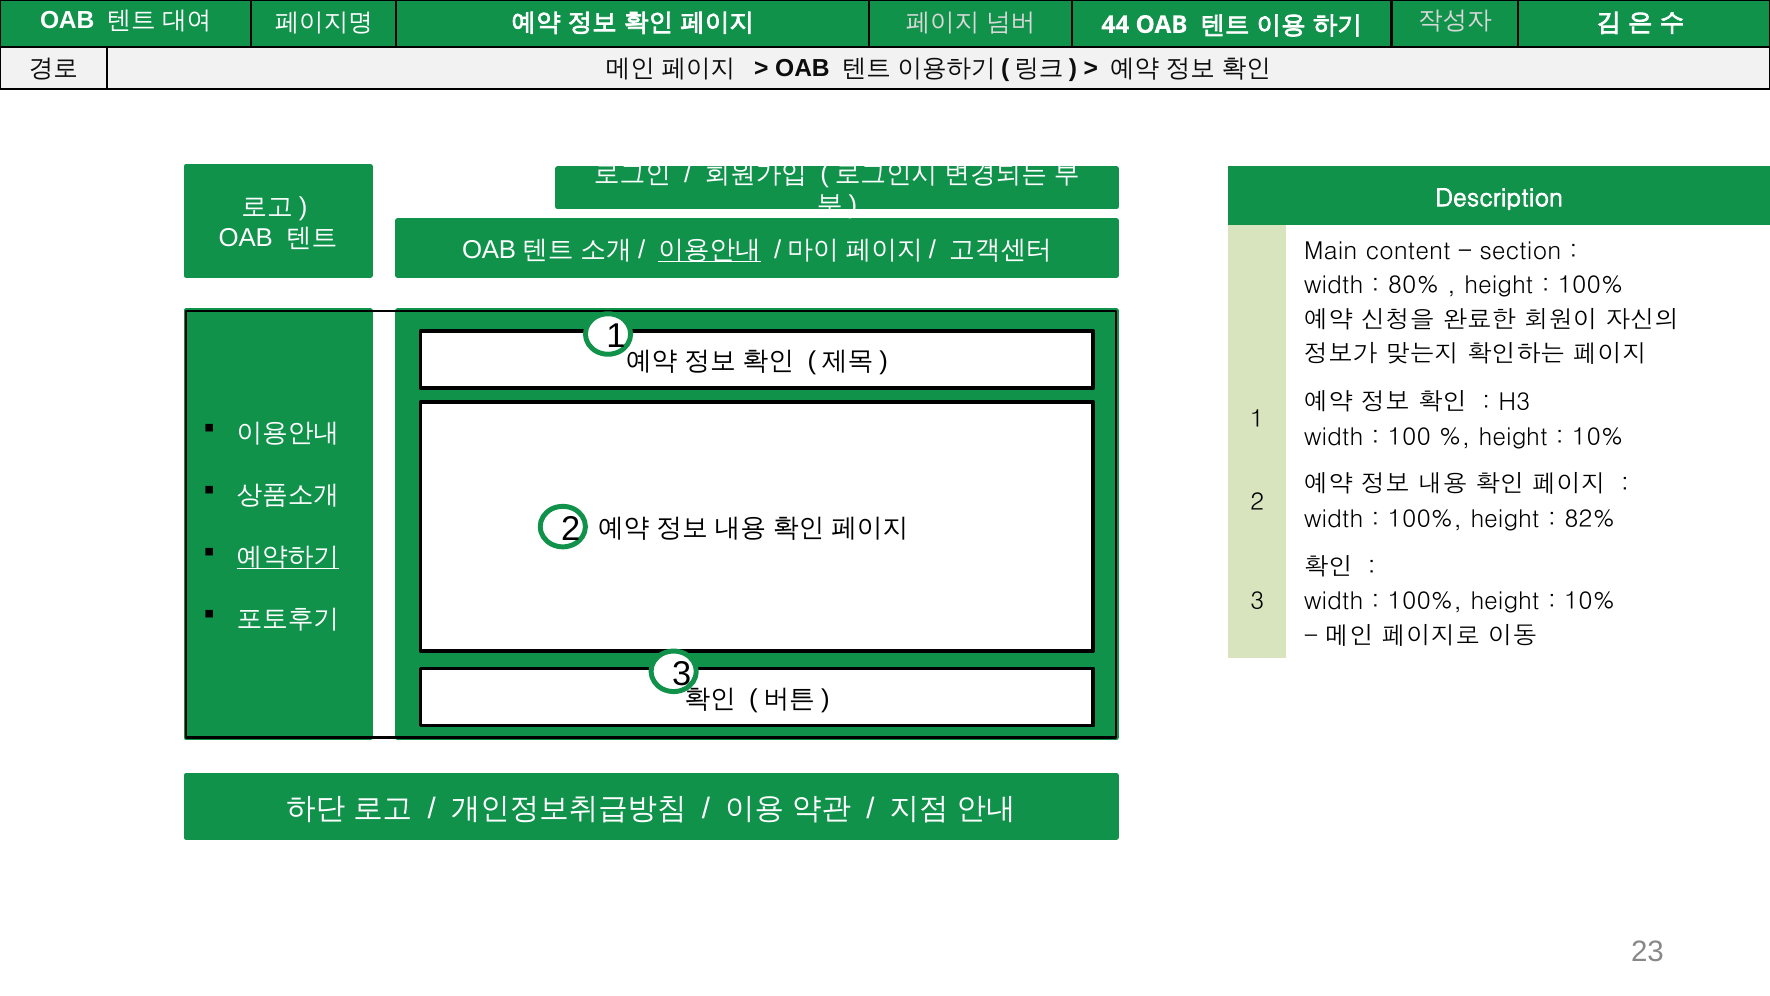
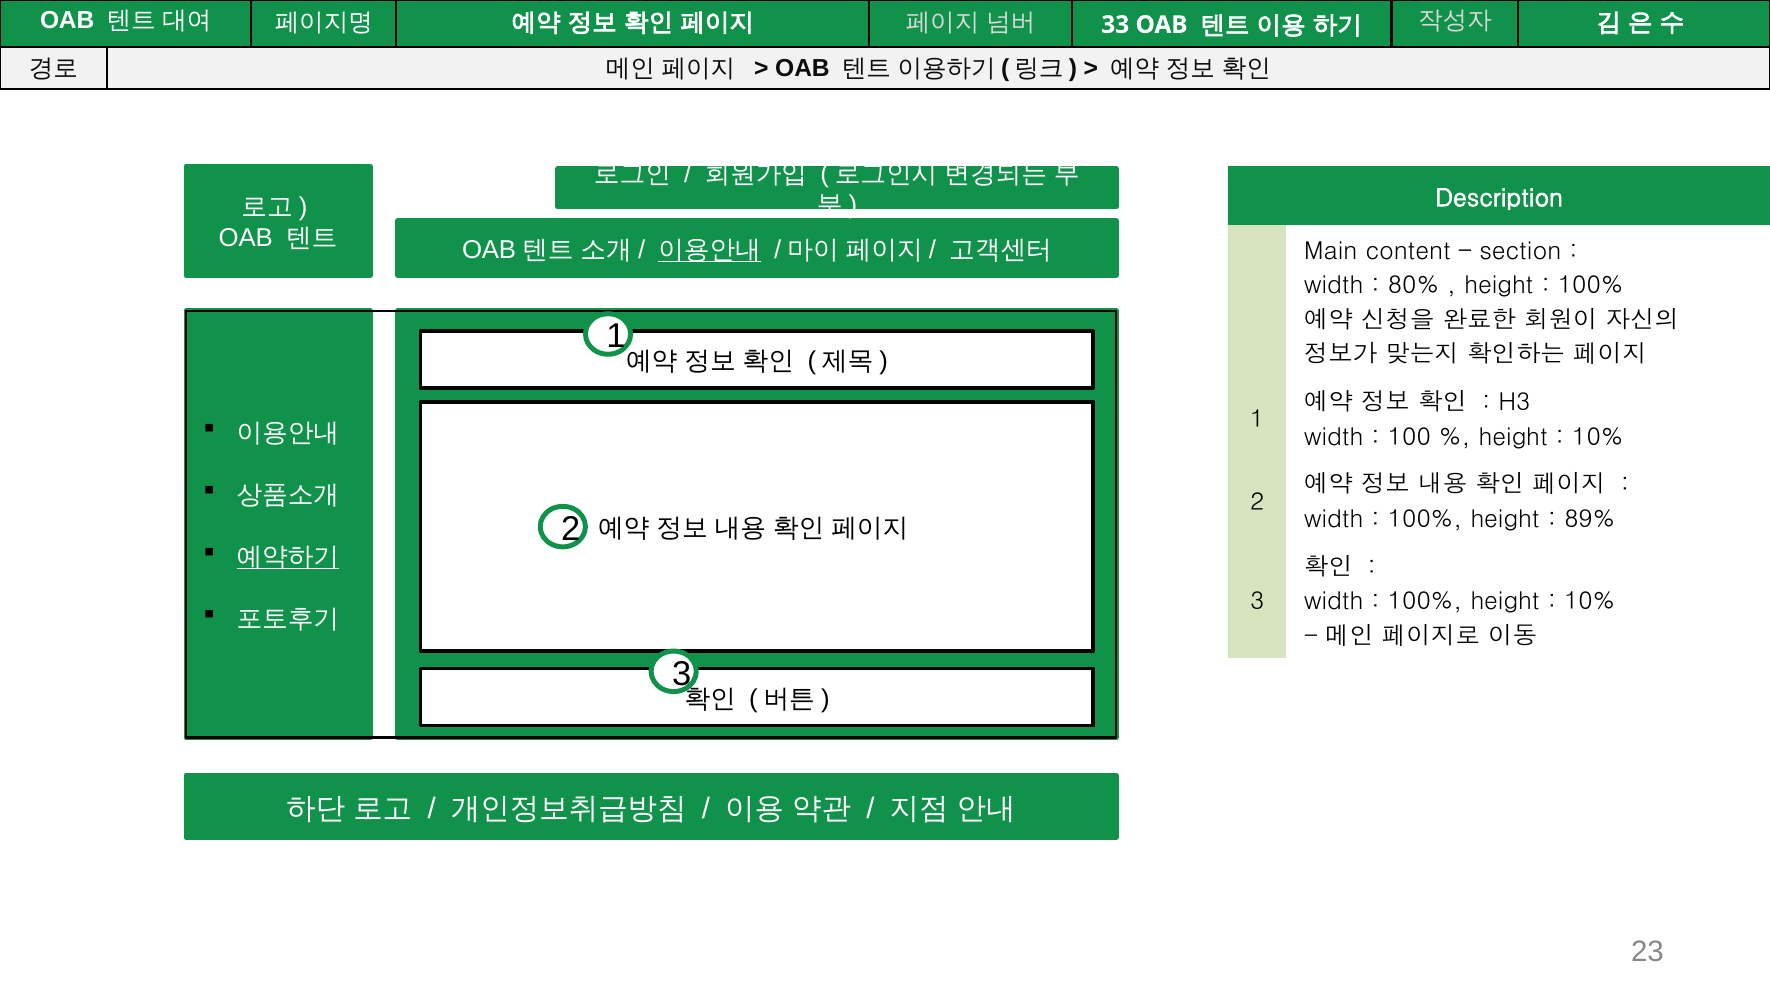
44: 44 -> 33 (1115, 25)
82%: 82% -> 89% (1590, 519)
